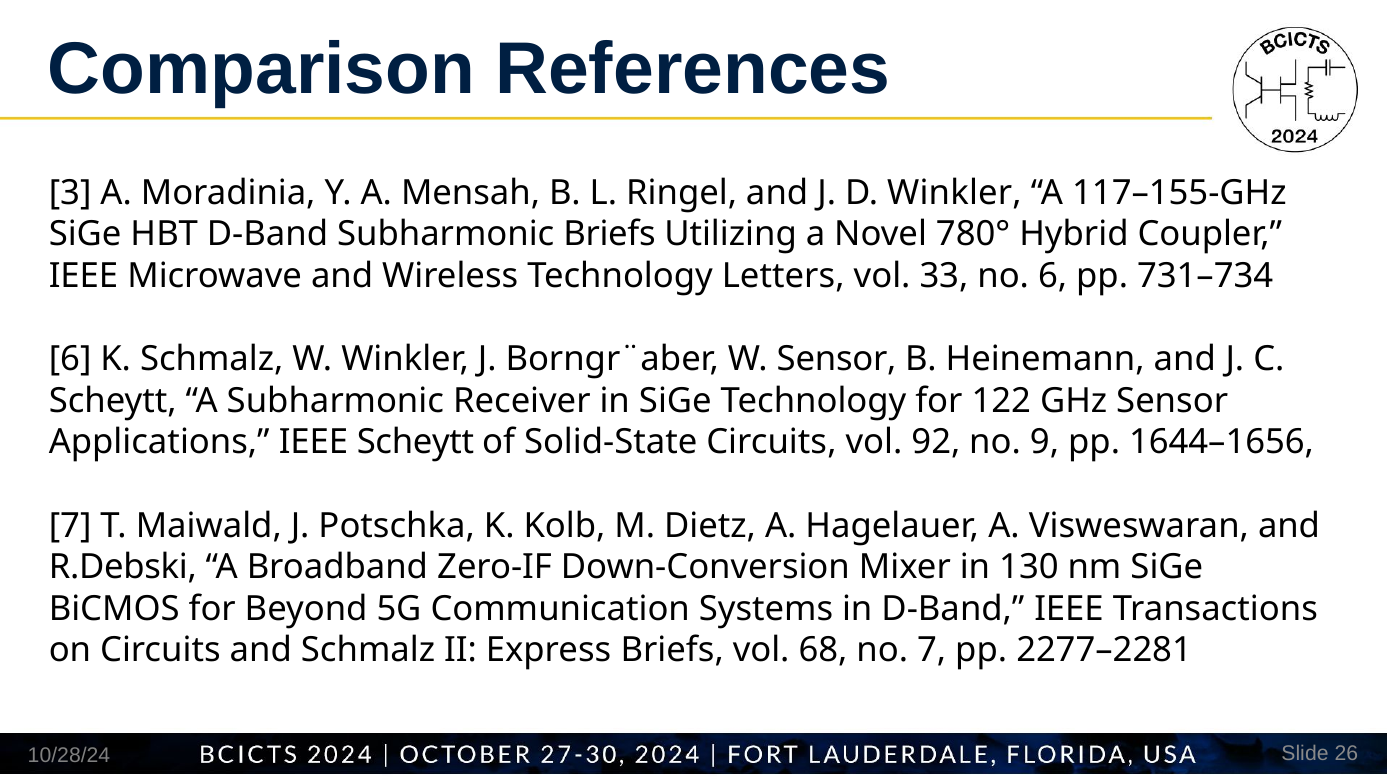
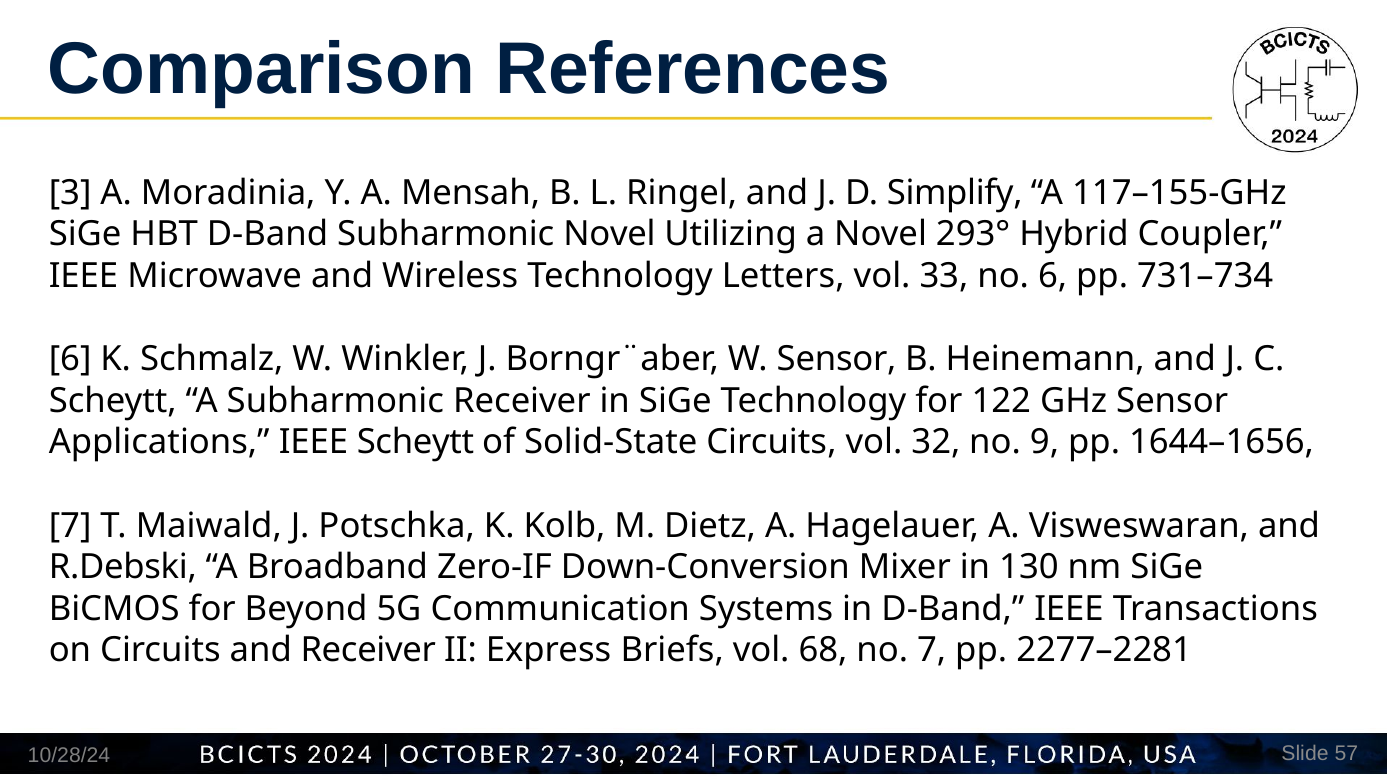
D Winkler: Winkler -> Simplify (955, 193)
Subharmonic Briefs: Briefs -> Novel (609, 235)
780°: 780° -> 293° (973, 235)
92: 92 -> 32 (936, 443)
and Schmalz: Schmalz -> Receiver (368, 651)
26: 26 -> 57 (1346, 754)
